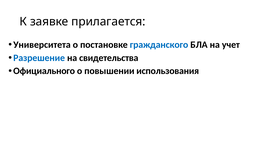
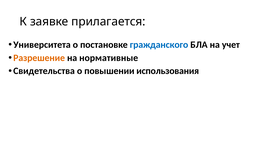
Разрешение colour: blue -> orange (39, 58)
свидетельства: свидетельства -> нормативные (109, 58)
Официального: Официального -> Свидетельства (44, 71)
